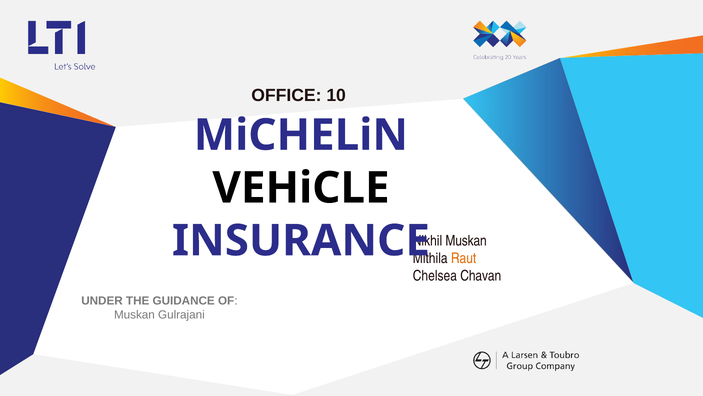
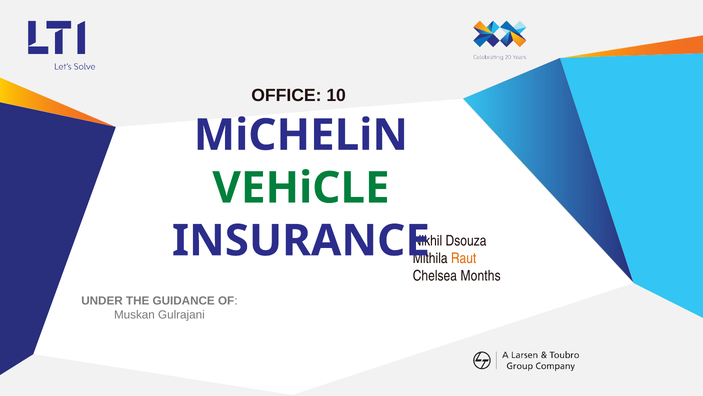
VEHiCLE colour: black -> green (301, 188)
Muskan: Muskan -> Dsouza (466, 240)
Chavan: Chavan -> Months (481, 276)
